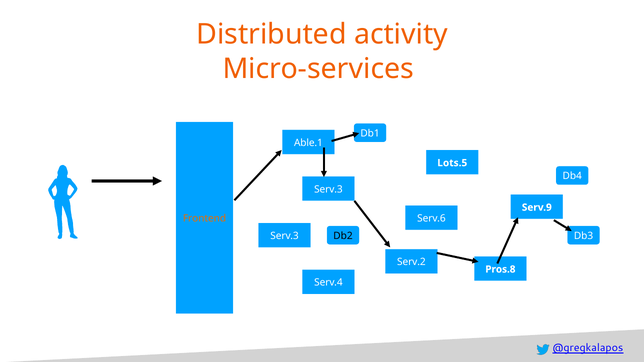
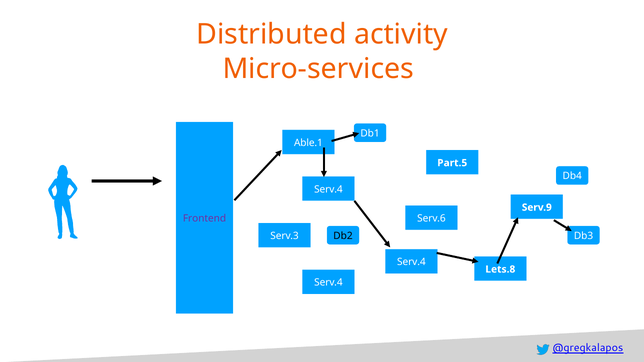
Lots.5: Lots.5 -> Part.5 (452, 163)
Serv.3: Serv.3 -> Serv.4 (328, 189)
Frontend colour: orange -> purple (204, 219)
Serv.2: Serv.2 -> Serv.4 (411, 262)
Pros.8: Pros.8 -> Lets.8 (500, 269)
